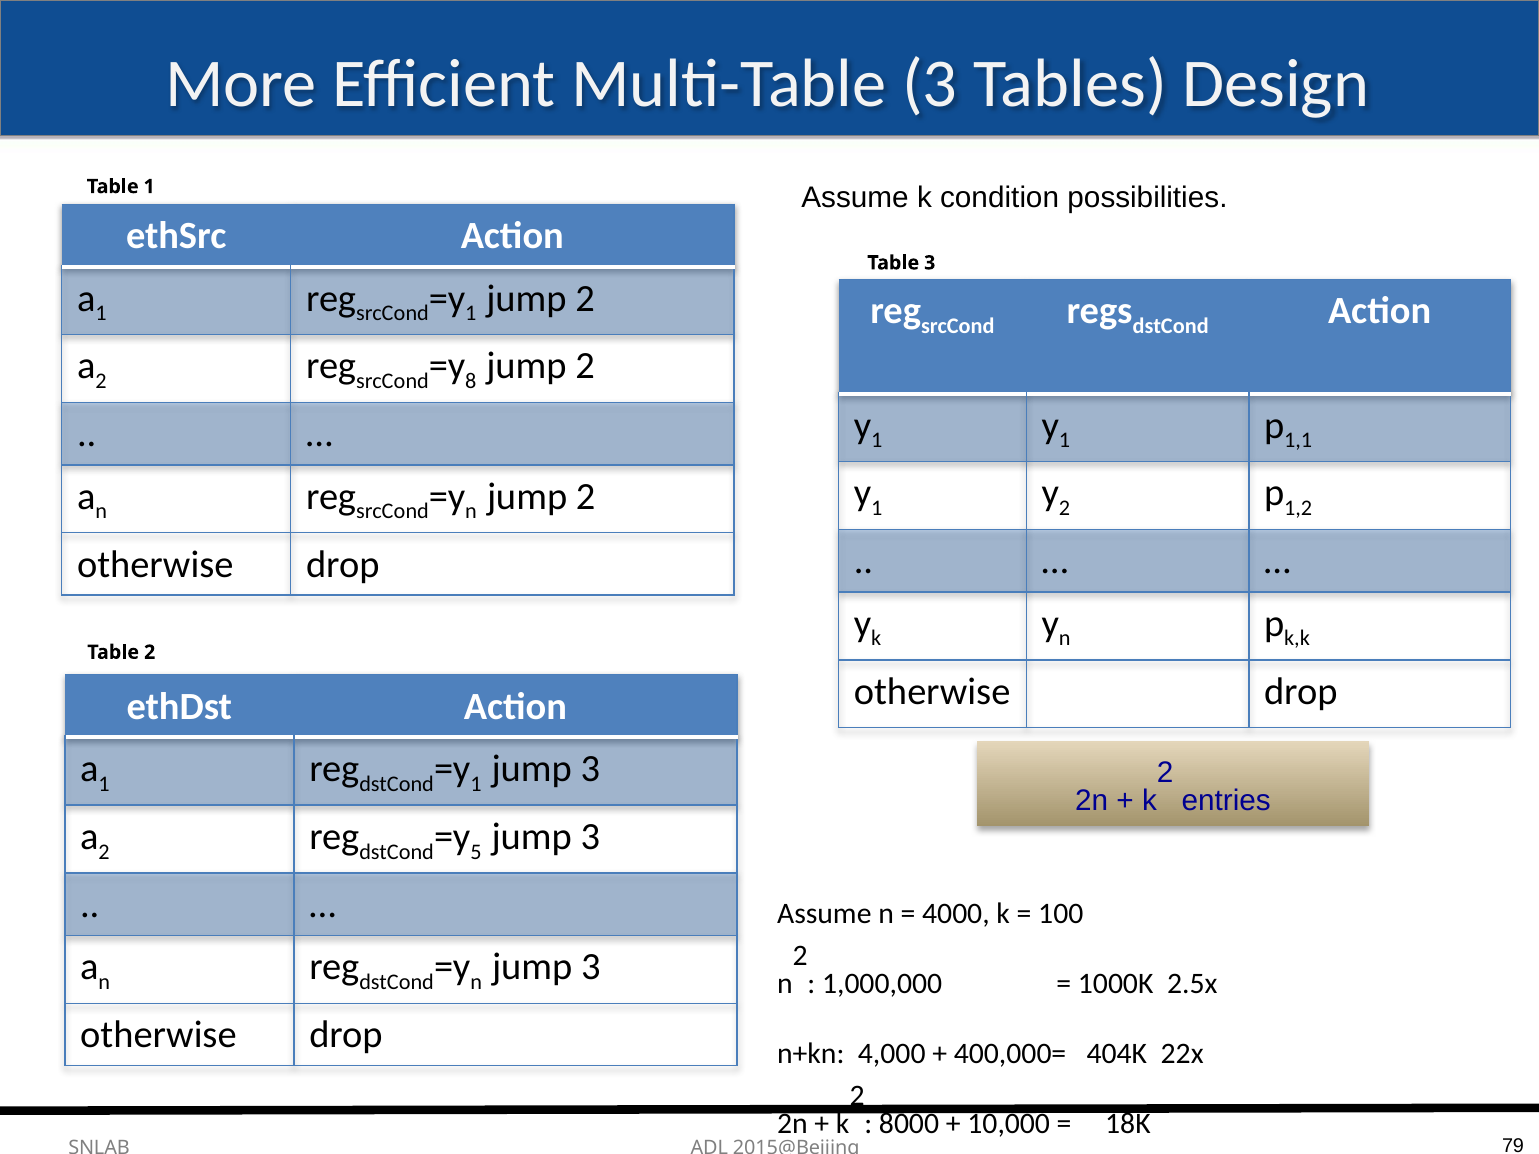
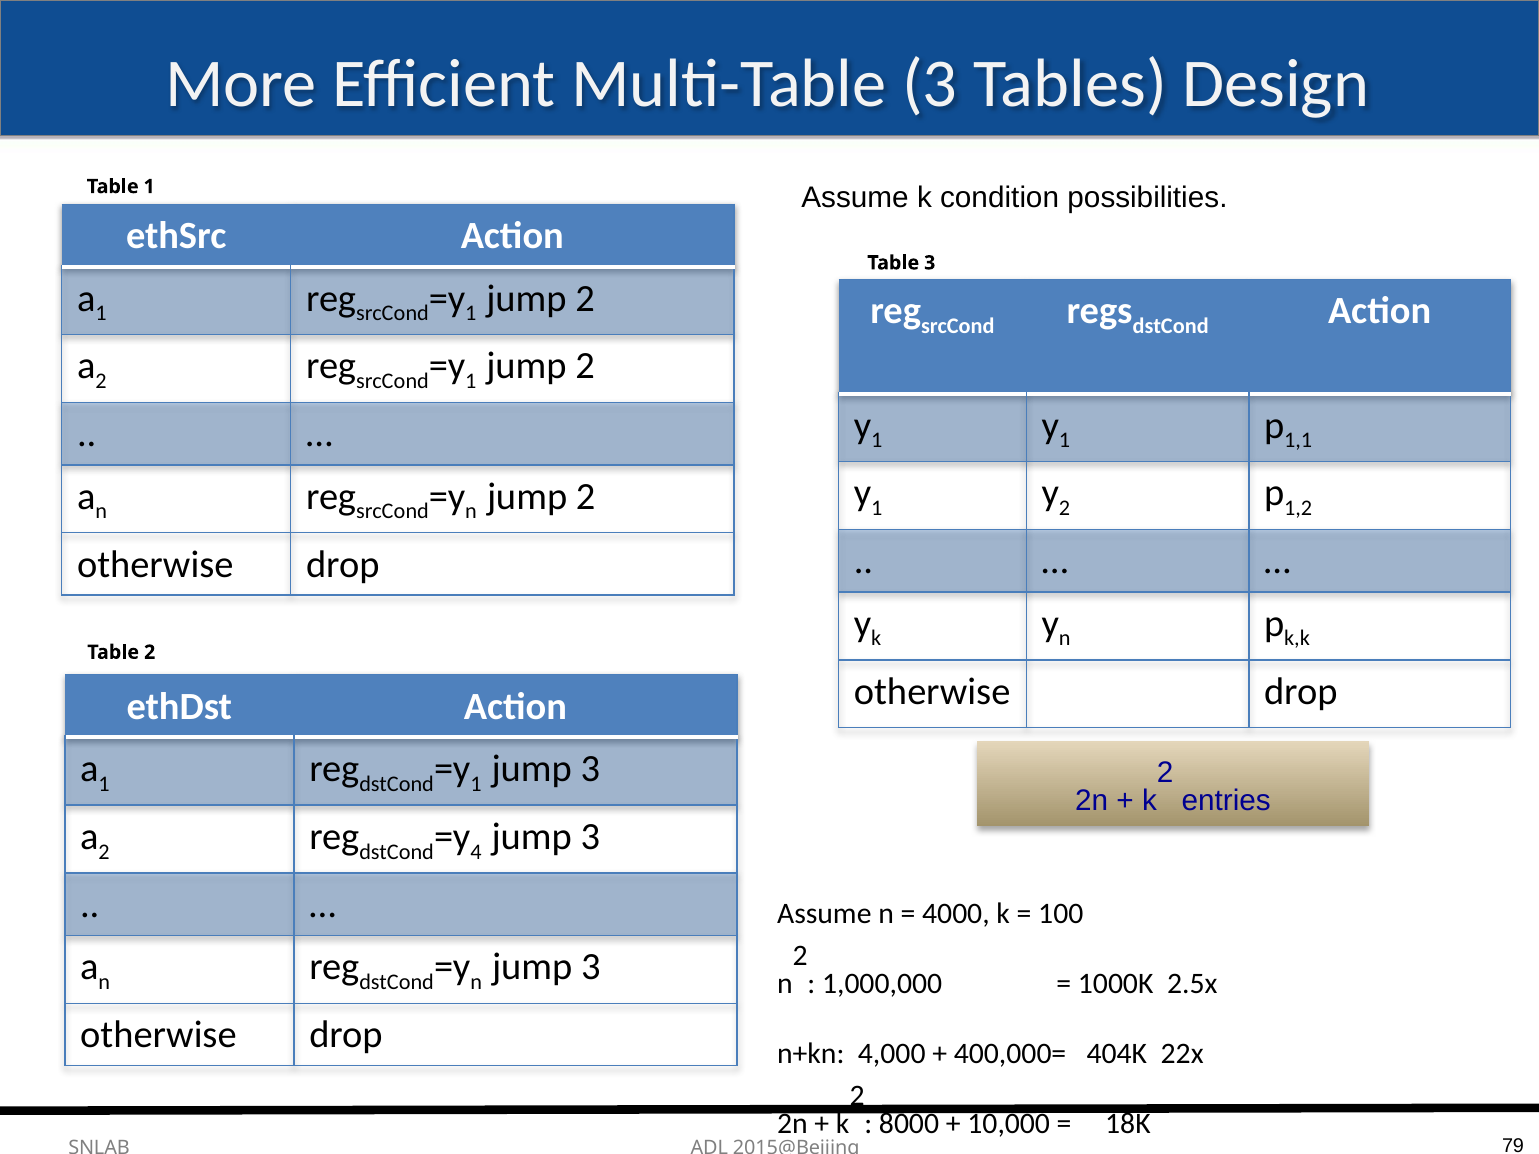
8: 8 -> 1 (471, 381)
5: 5 -> 4 (476, 852)
